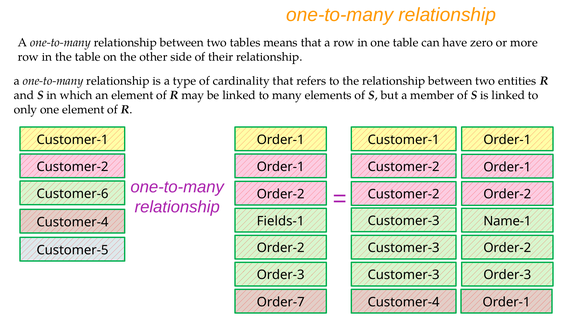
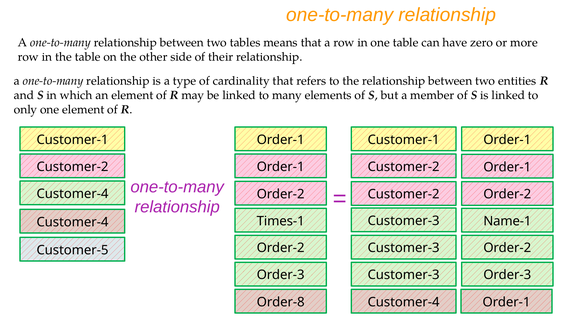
Customer-6: Customer-6 -> Customer-4 (72, 194)
Fields-1: Fields-1 -> Times-1 (281, 221)
Order-7: Order-7 -> Order-8 (281, 302)
